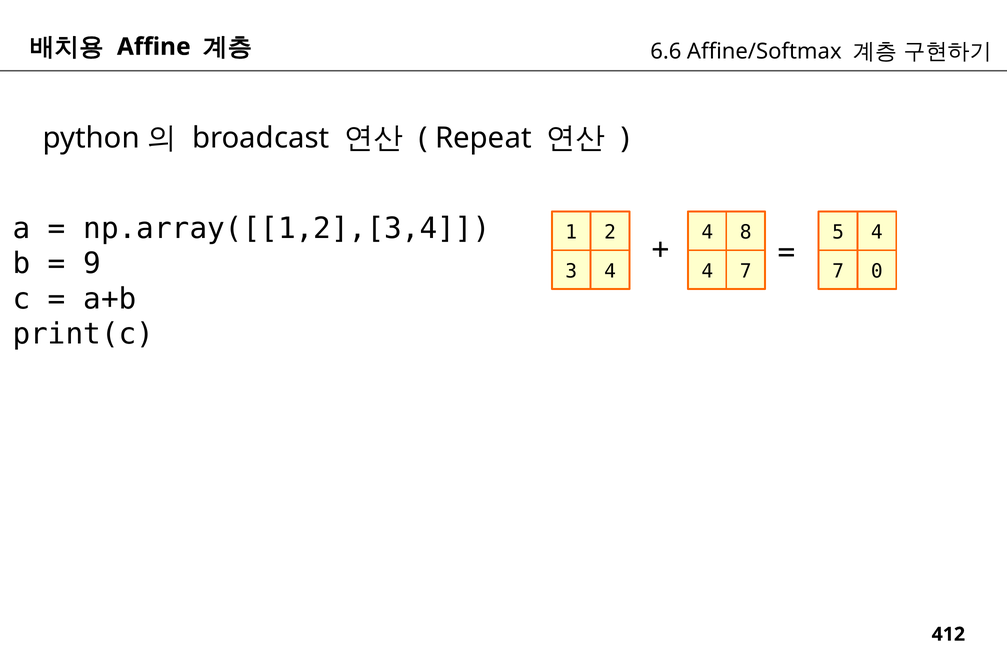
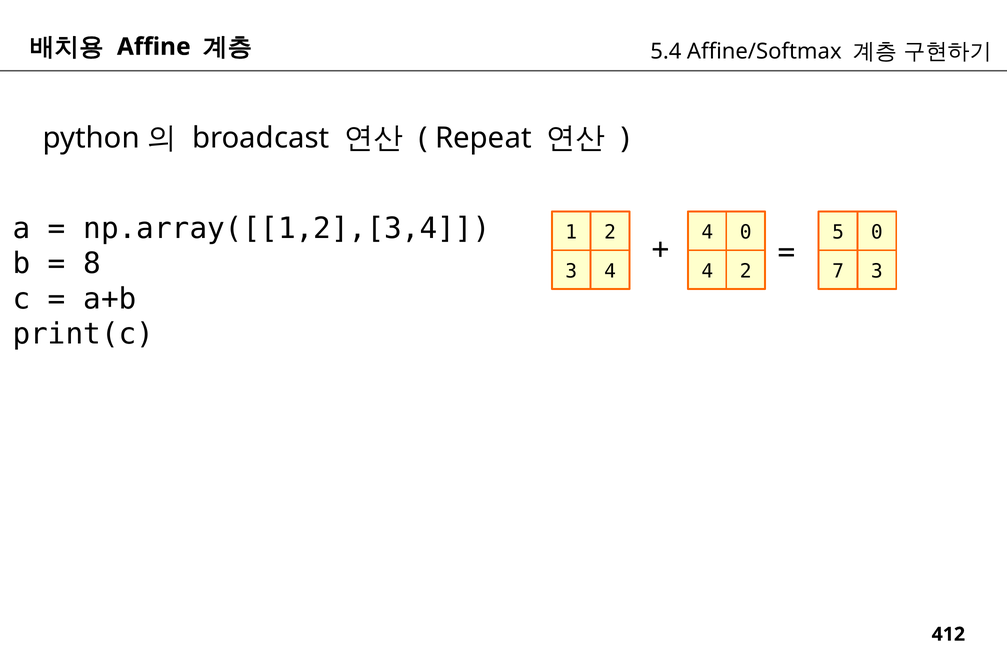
6.6: 6.6 -> 5.4 (666, 52)
4 8: 8 -> 0 (746, 232)
5 4: 4 -> 0 (877, 232)
9: 9 -> 8 (92, 264)
7: 7 -> 2 (746, 271)
7 0: 0 -> 3 (877, 271)
